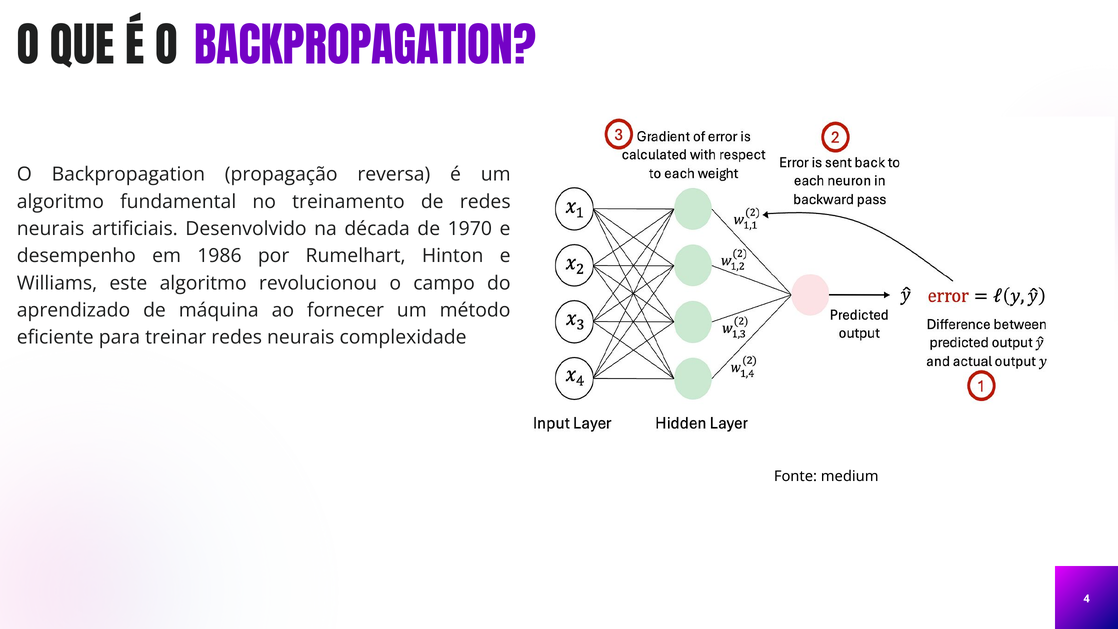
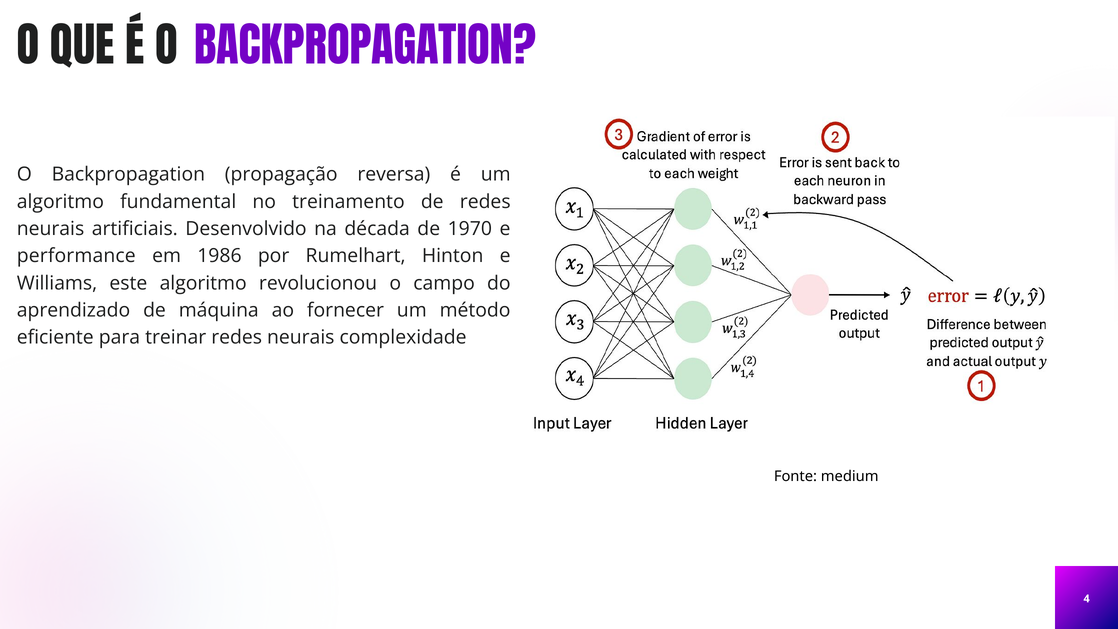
desempenho: desempenho -> performance (76, 256)
